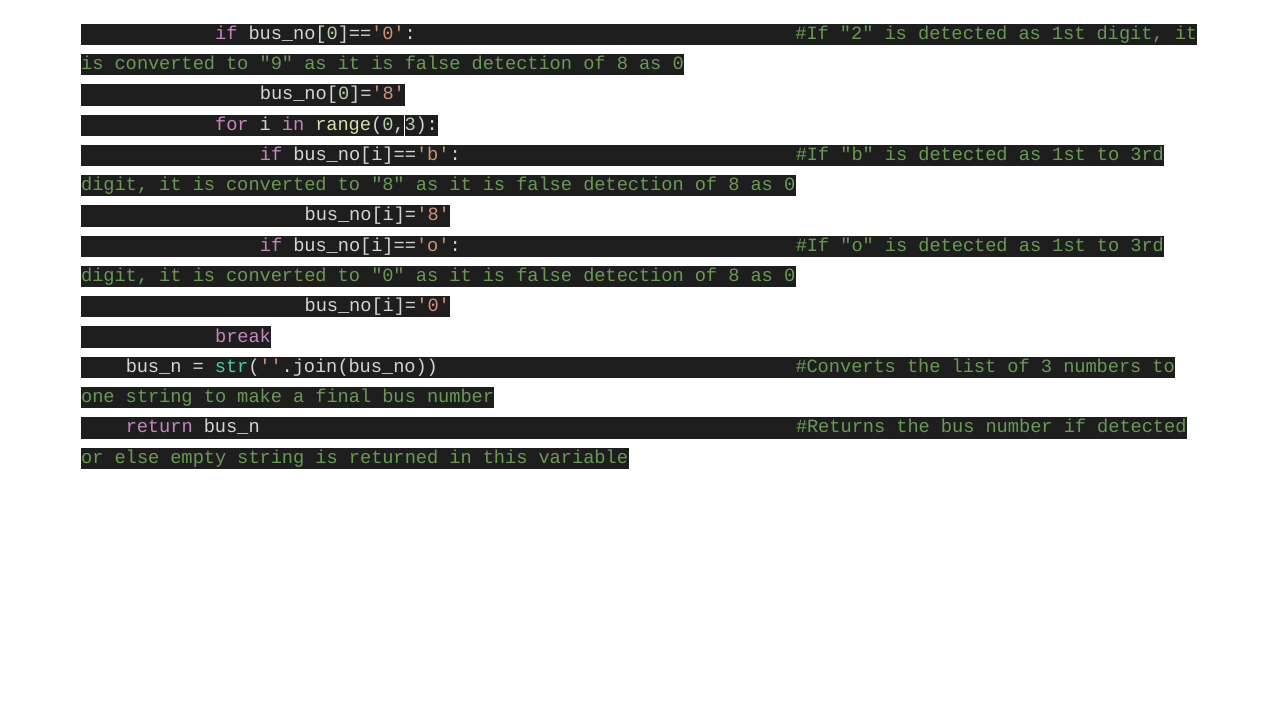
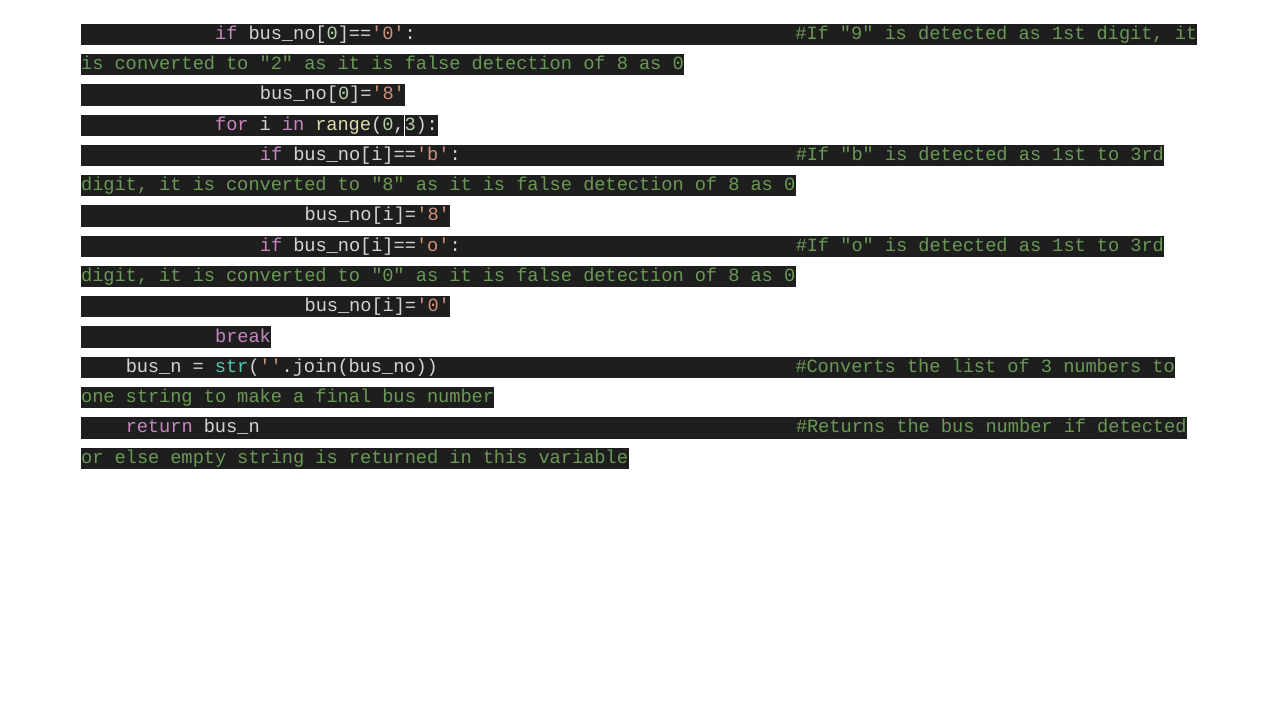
2: 2 -> 9 (857, 33)
9: 9 -> 2 (276, 63)
